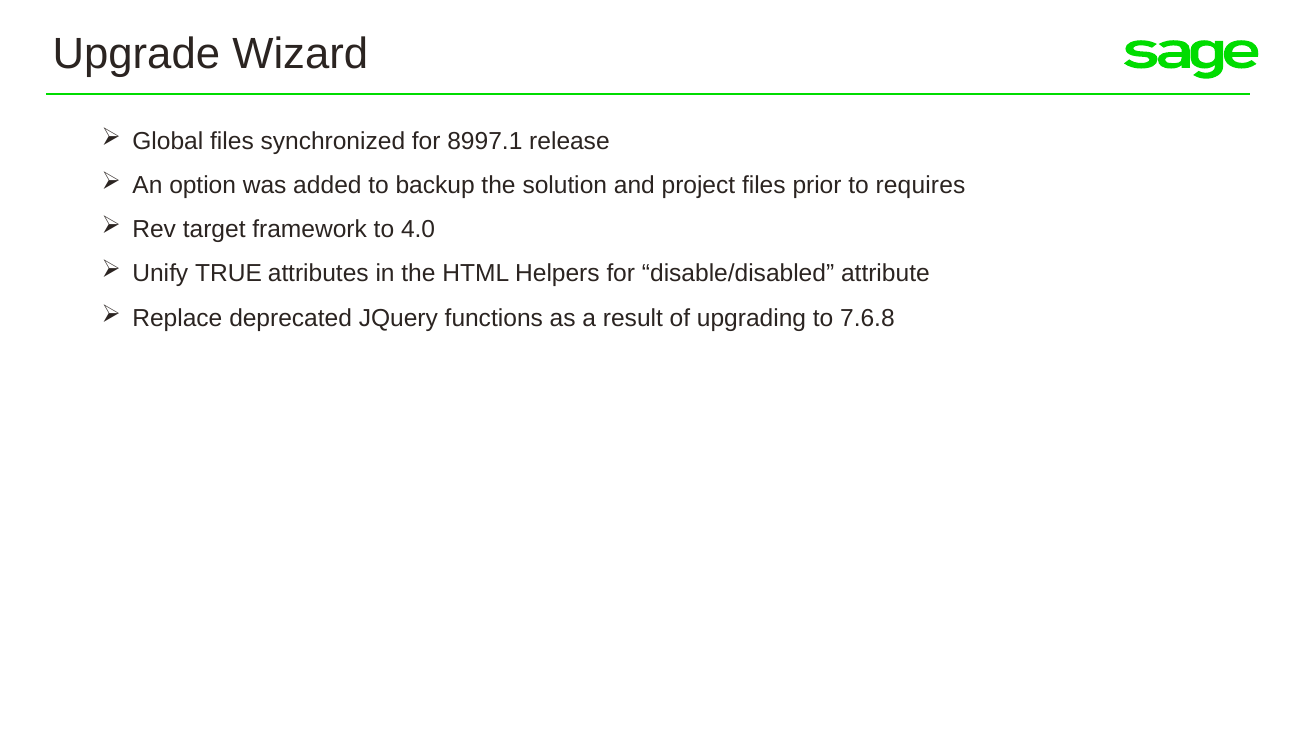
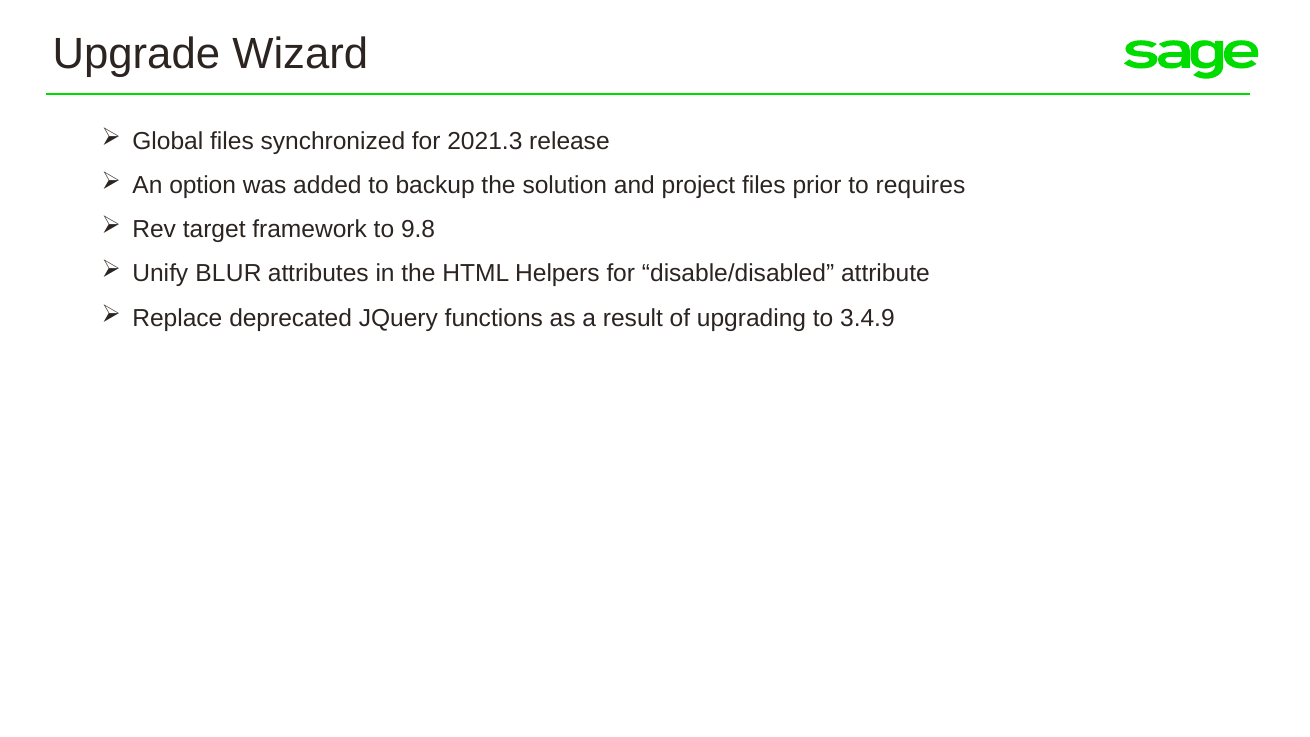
8997.1: 8997.1 -> 2021.3 (485, 141)
4.0: 4.0 -> 9.8 (418, 230)
TRUE: TRUE -> BLUR (228, 274)
7.6.8: 7.6.8 -> 3.4.9 (867, 318)
